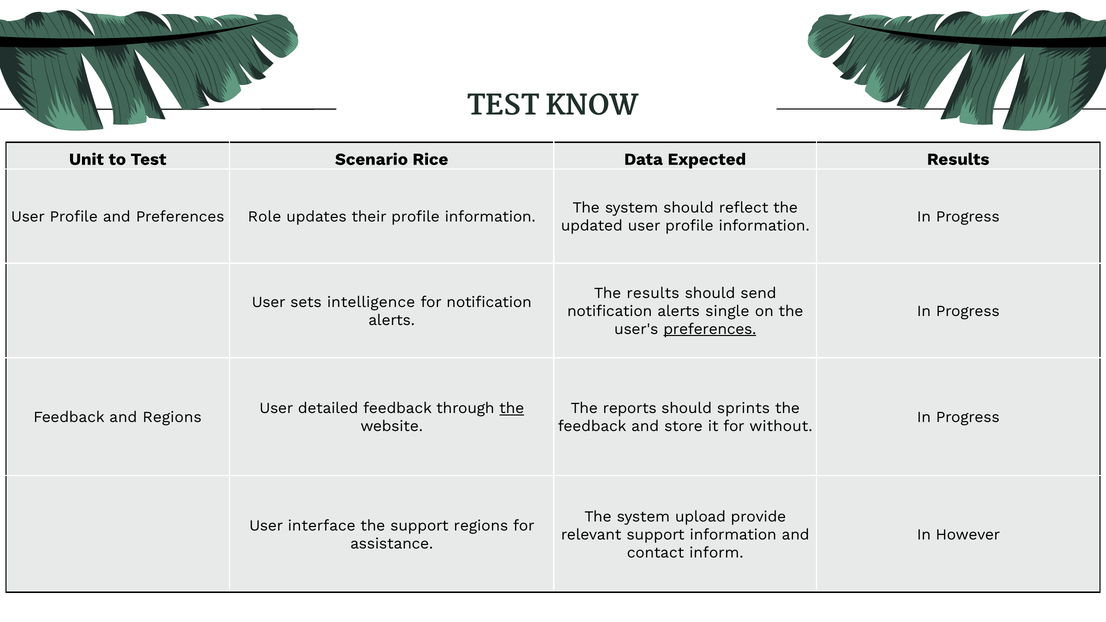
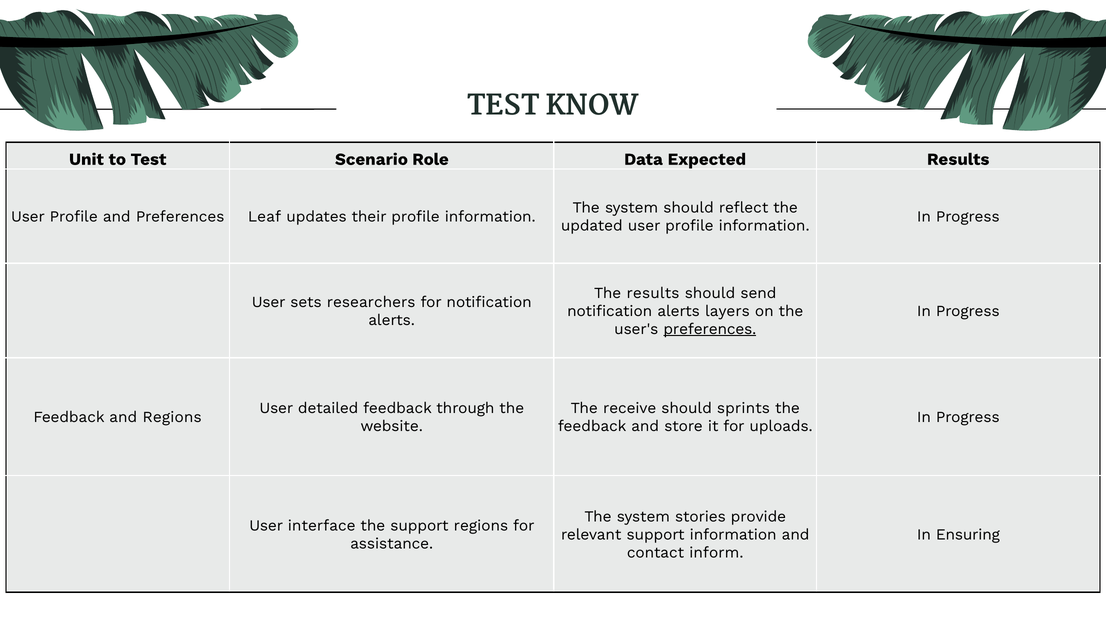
Rice: Rice -> Role (430, 159)
Role: Role -> Leaf (265, 217)
intelligence: intelligence -> researchers (371, 302)
single: single -> layers (727, 311)
the underline: present -> none (512, 408)
reports: reports -> receive (630, 408)
without: without -> uploads (781, 426)
upload: upload -> stories (700, 517)
However: However -> Ensuring (968, 535)
